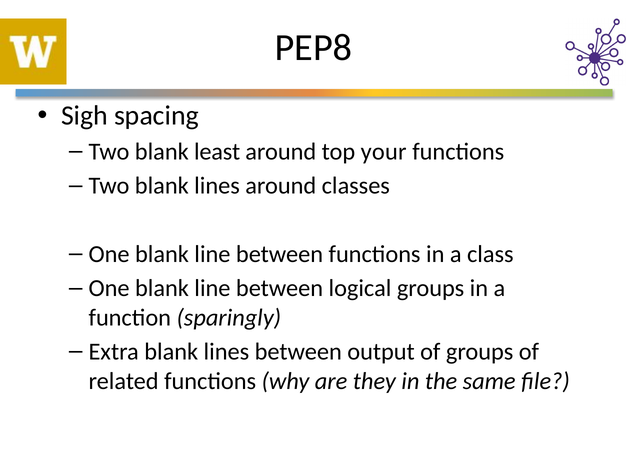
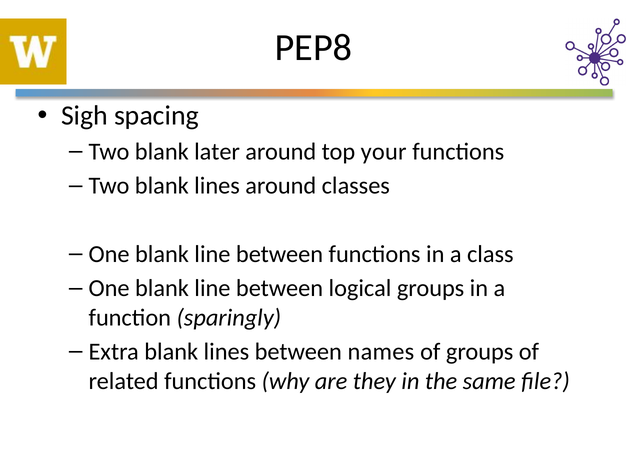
least: least -> later (217, 152)
output: output -> names (381, 352)
